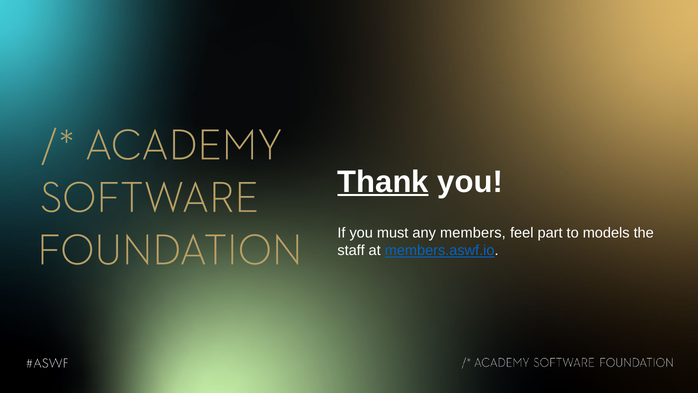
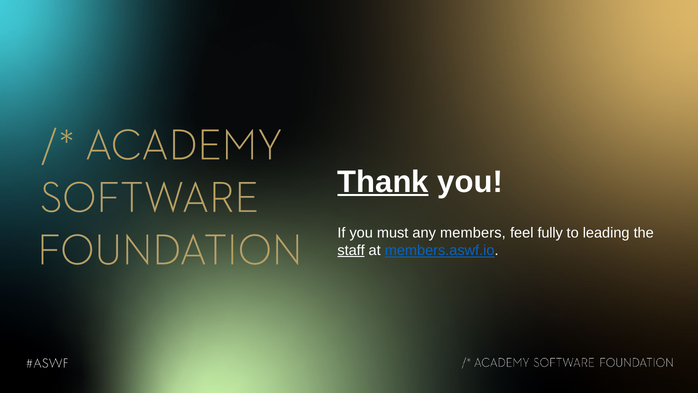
part: part -> fully (550, 233)
models: models -> leading (606, 233)
staff underline: none -> present (351, 250)
